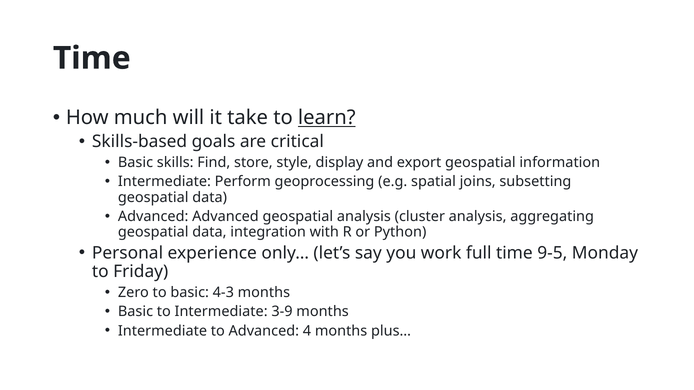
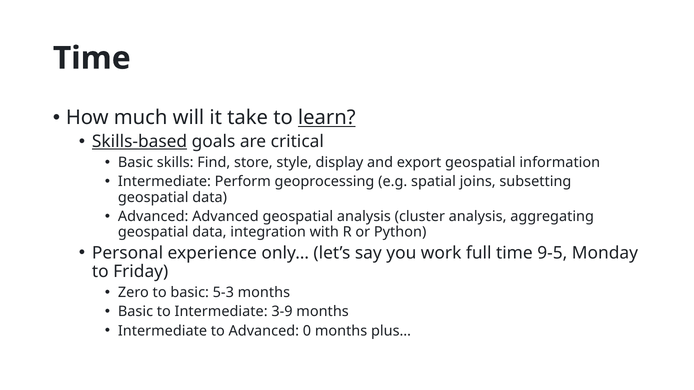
Skills-based underline: none -> present (140, 142)
4-3: 4-3 -> 5-3 (223, 293)
4: 4 -> 0 (307, 331)
